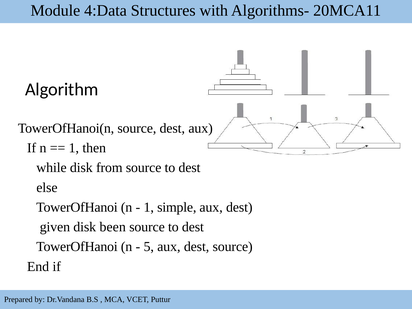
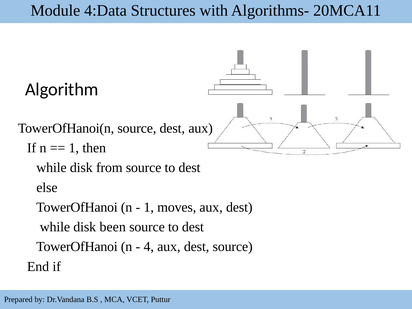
simple: simple -> moves (177, 207)
given: given -> while (55, 227)
5: 5 -> 4 (149, 247)
